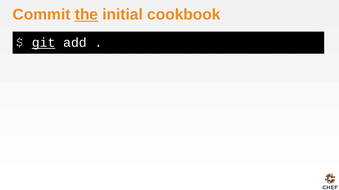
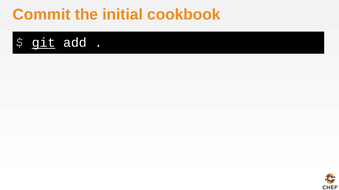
the underline: present -> none (86, 15)
